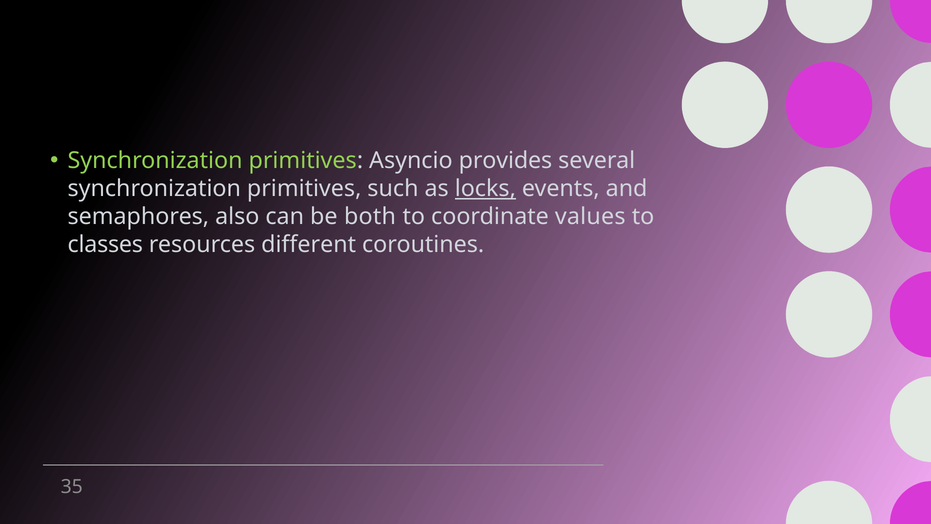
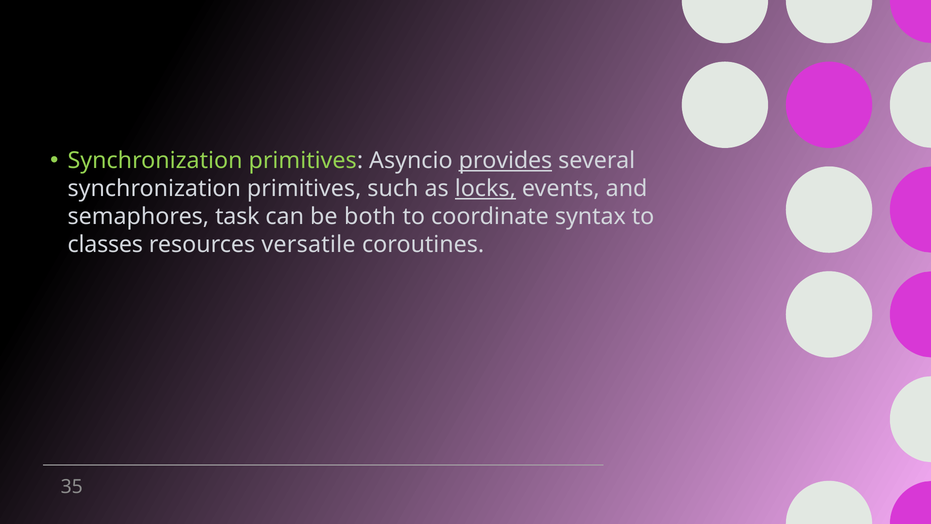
provides underline: none -> present (505, 161)
also: also -> task (237, 217)
values: values -> syntax (590, 217)
different: different -> versatile (309, 244)
